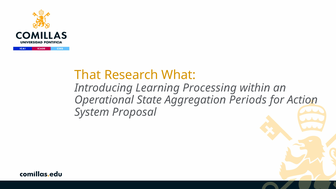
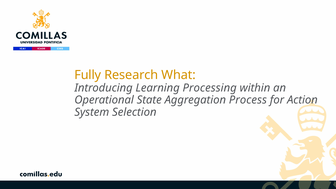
That: That -> Fully (88, 75)
Periods: Periods -> Process (248, 100)
Proposal: Proposal -> Selection (134, 112)
